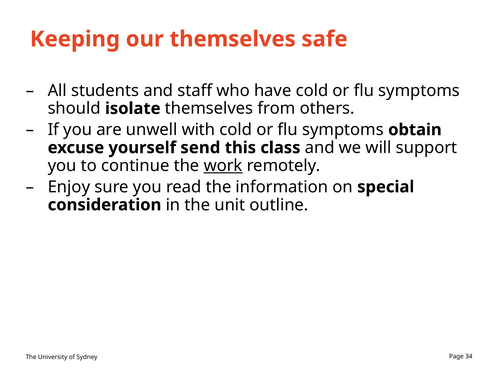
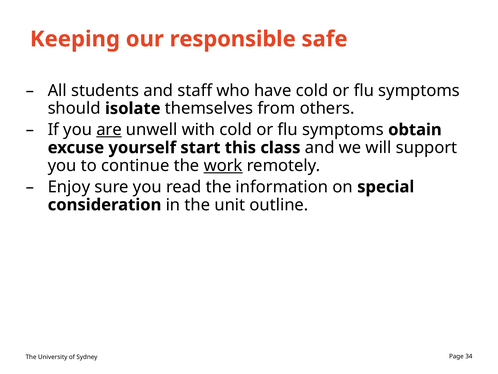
our themselves: themselves -> responsible (233, 39)
are underline: none -> present (109, 130)
send: send -> start (200, 148)
